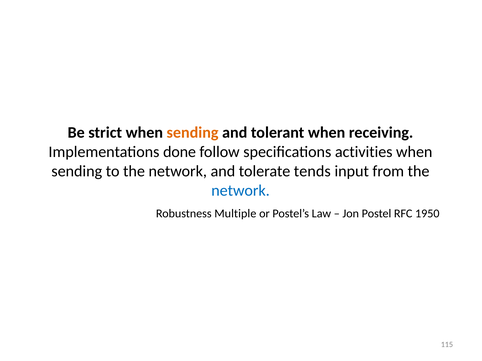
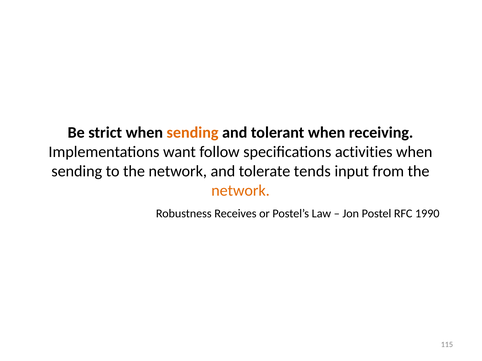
done: done -> want (179, 152)
network colour: blue -> orange (241, 191)
Multiple: Multiple -> Receives (235, 214)
1950: 1950 -> 1990 (427, 214)
